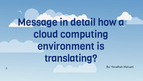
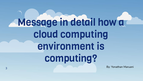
translating: translating -> computing (71, 58)
